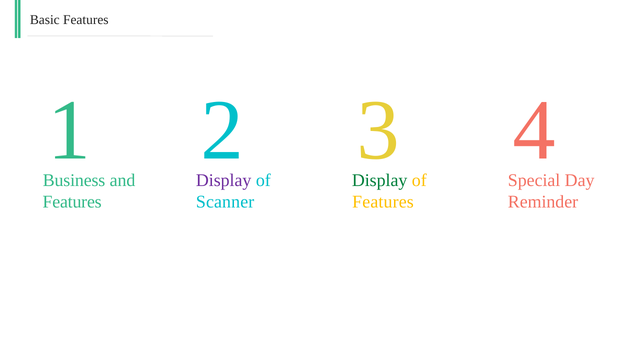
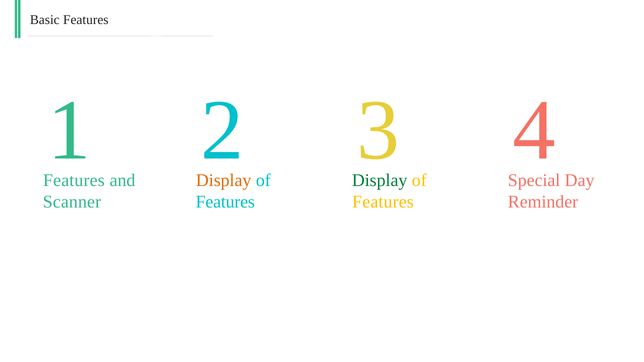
Business: Business -> Features (74, 180)
Display colour: purple -> orange (224, 180)
Features: Features -> Scanner (72, 202)
Scanner: Scanner -> Features (225, 202)
